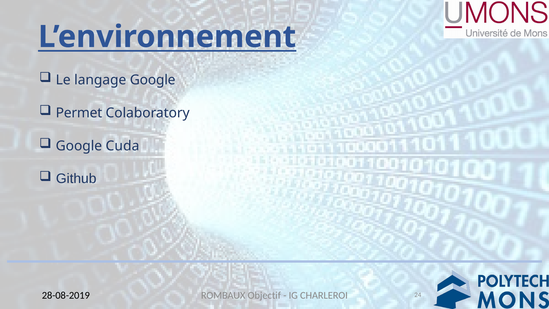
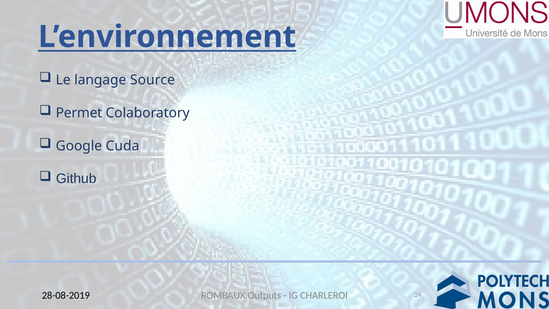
langage Google: Google -> Source (153, 80)
Objectif: Objectif -> Outputs (264, 295)
